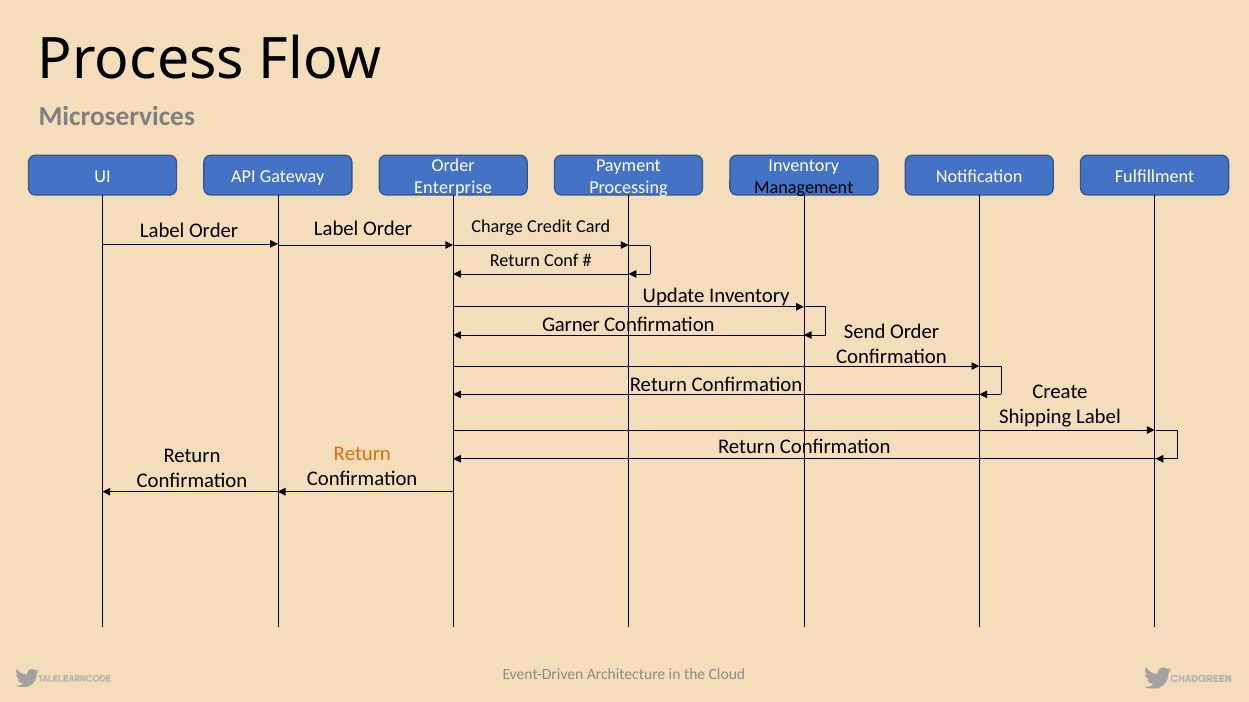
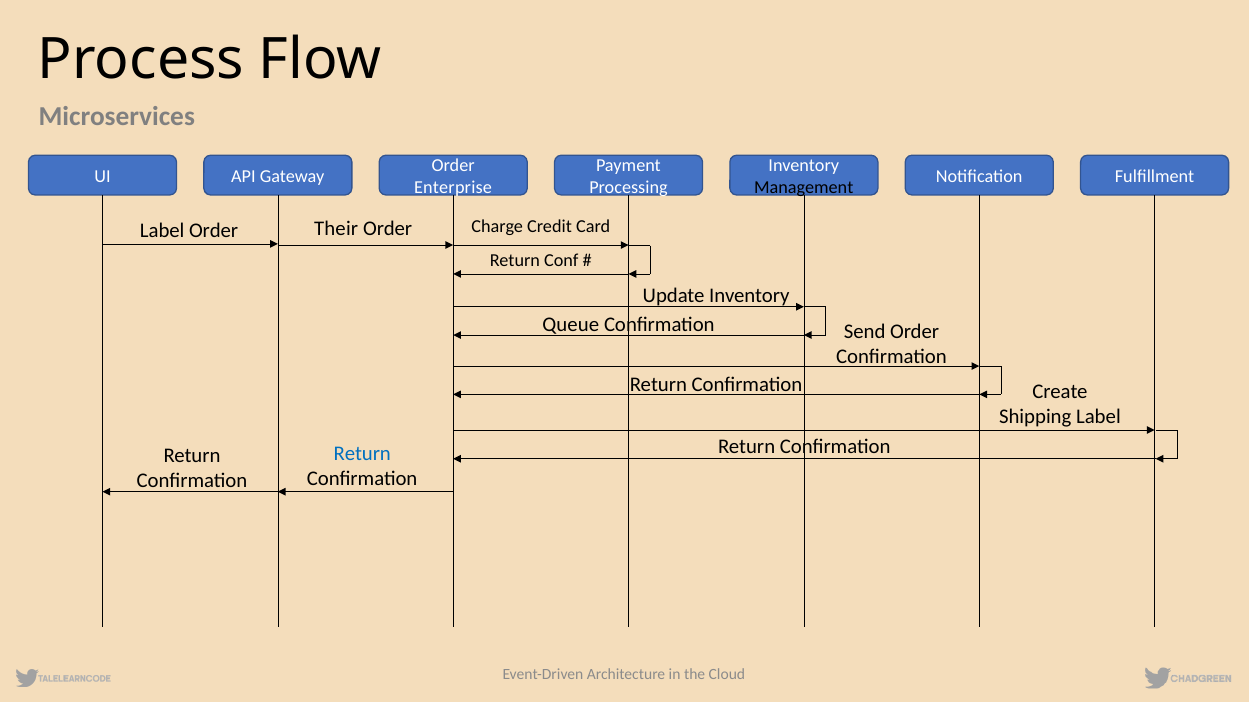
Order Label: Label -> Their (336, 229)
Garner: Garner -> Queue (571, 325)
Return colour: orange -> blue (362, 454)
